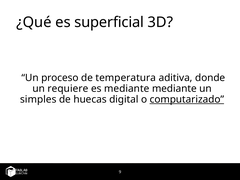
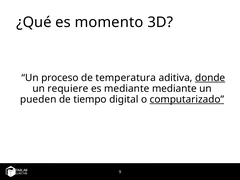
superficial: superficial -> momento (109, 22)
donde underline: none -> present (210, 78)
simples: simples -> pueden (38, 99)
huecas: huecas -> tiempo (90, 99)
